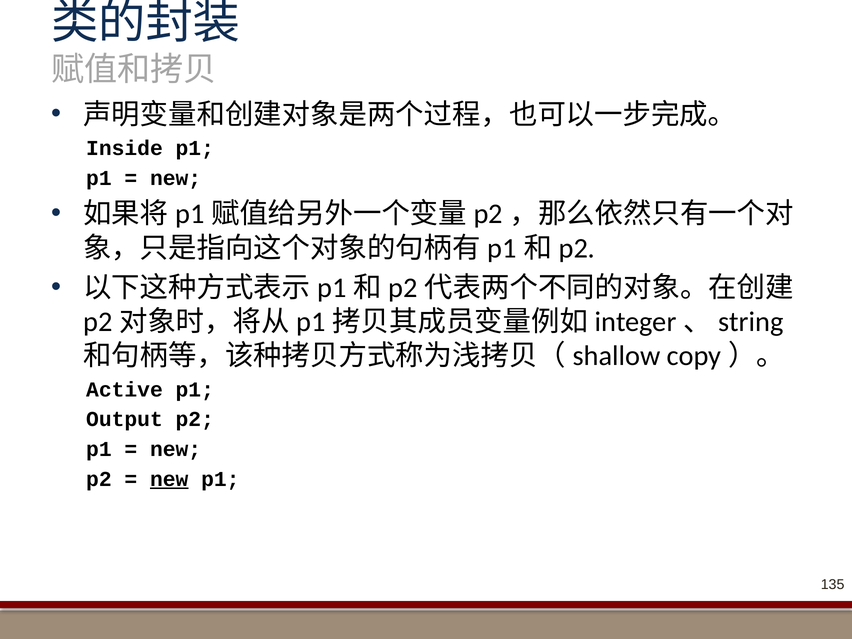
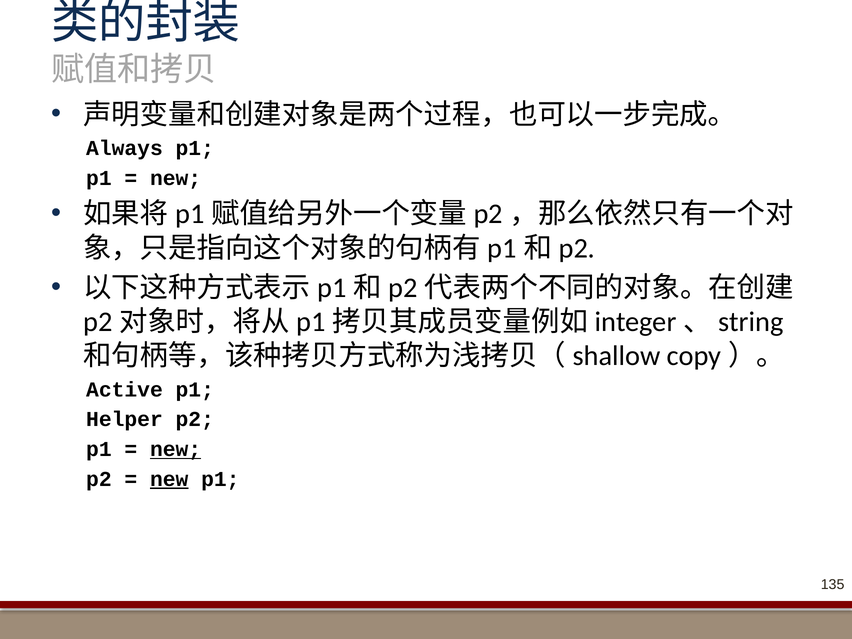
Inside: Inside -> Always (124, 148)
Output: Output -> Helper (124, 419)
new underline: none -> present (176, 449)
